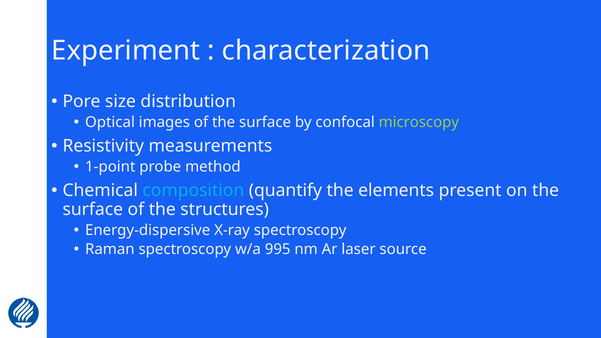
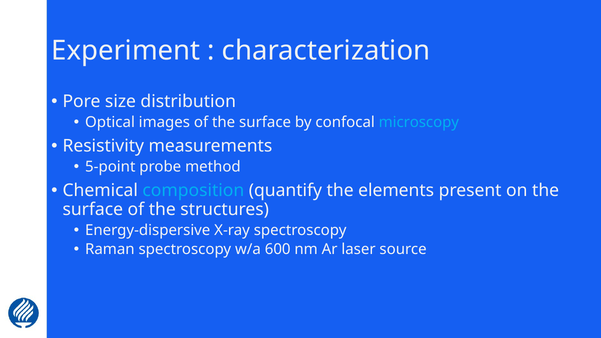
microscopy colour: light green -> light blue (419, 122)
1-point: 1-point -> 5-point (110, 167)
995: 995 -> 600 (278, 250)
